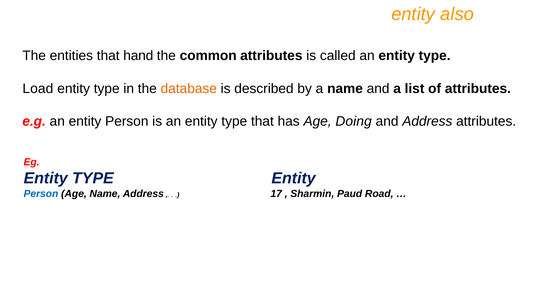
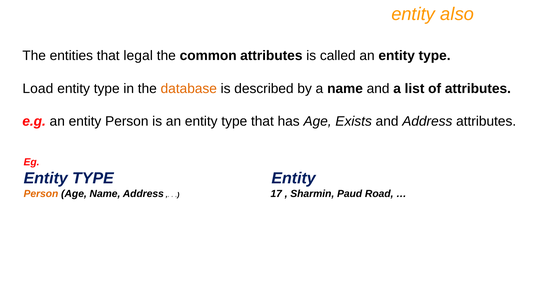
hand: hand -> legal (138, 56)
Doing: Doing -> Exists (354, 121)
Person colour: blue -> orange (41, 194)
